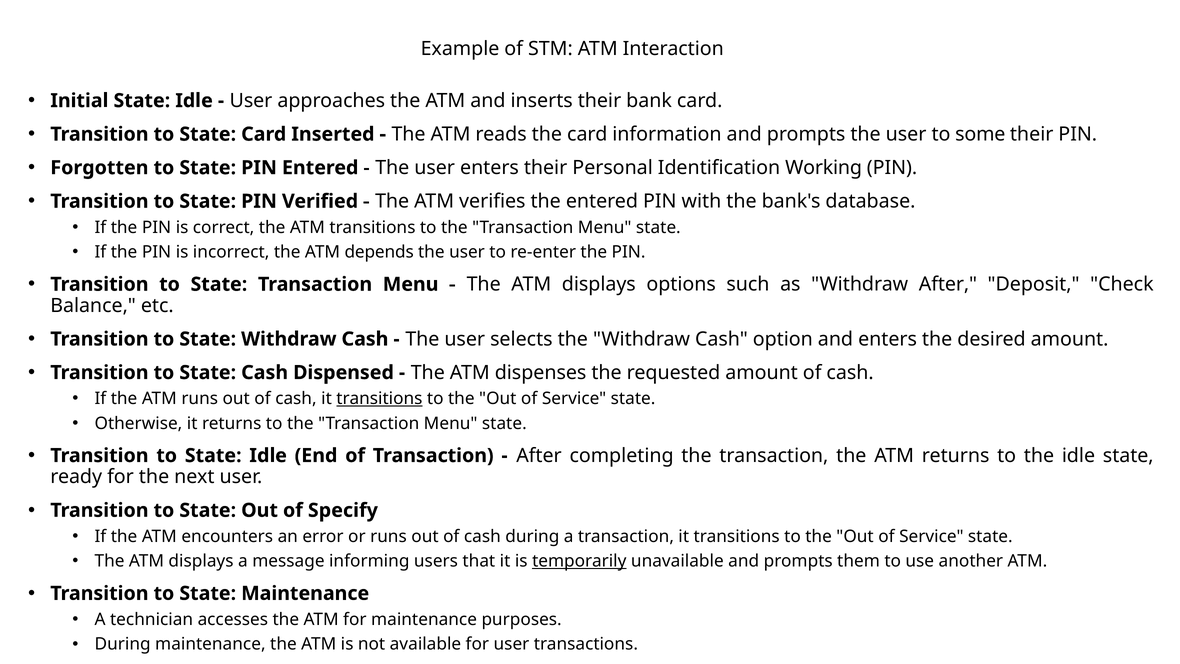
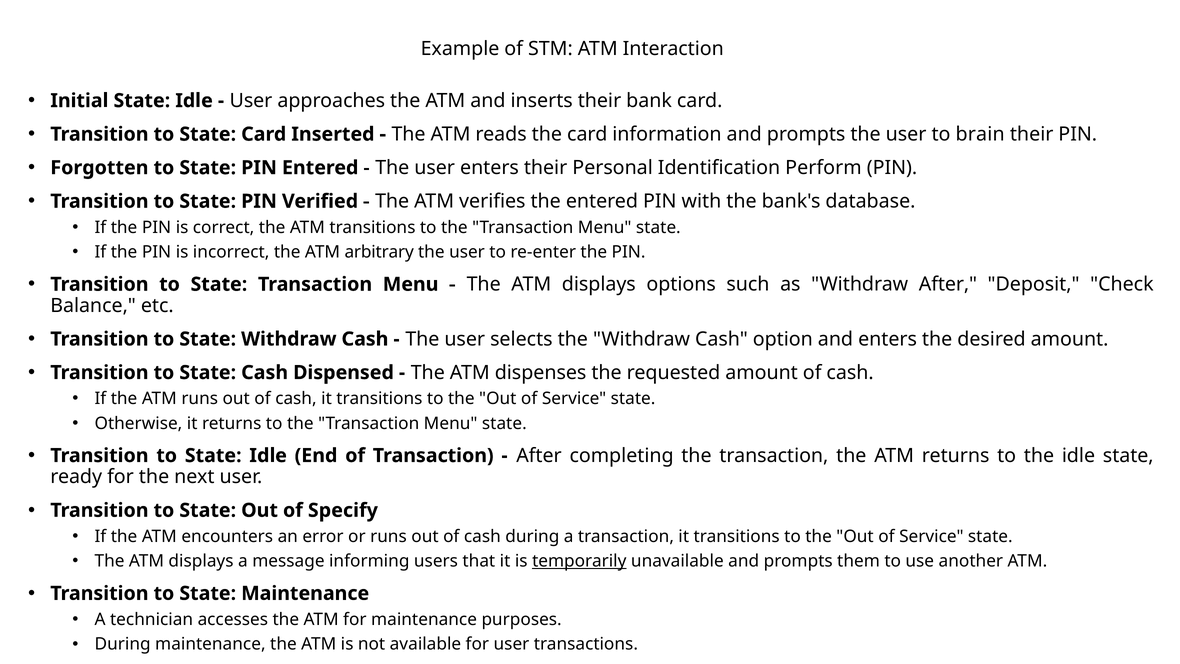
some: some -> brain (980, 134)
Working: Working -> Perform (823, 168)
depends: depends -> arbitrary (379, 252)
transitions underline: present -> none (379, 399)
